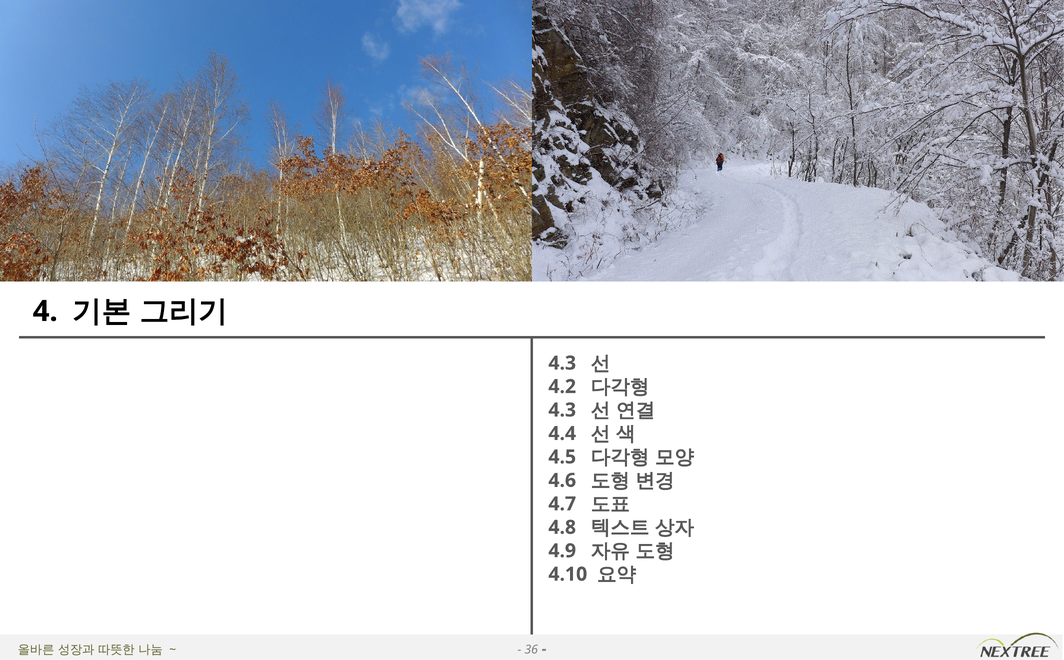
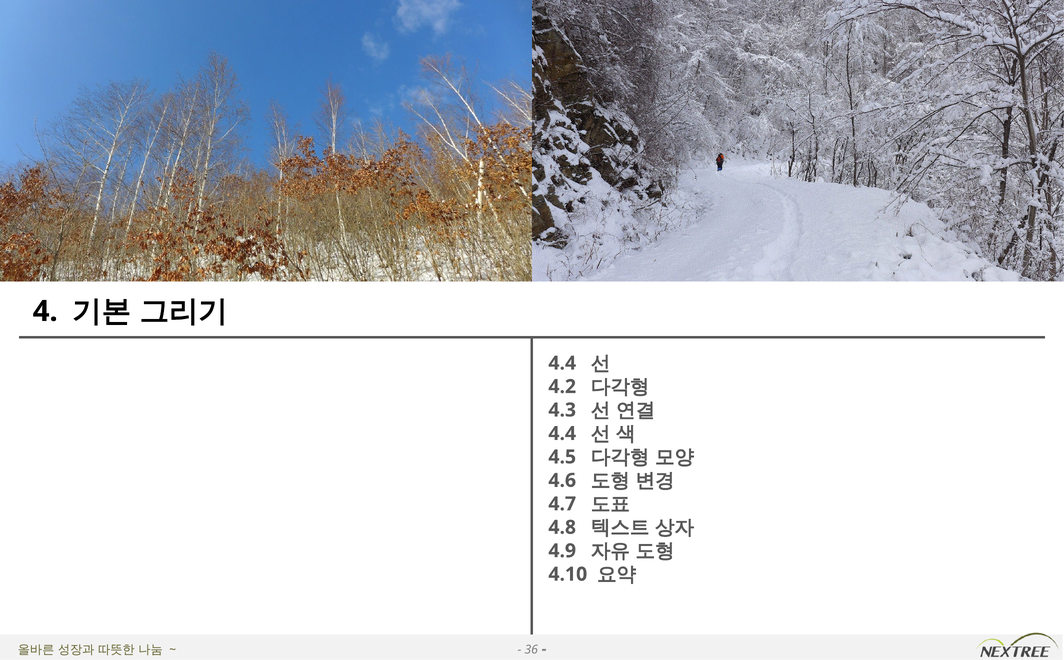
4.3: 4.3 -> 4.4 (562, 363)
